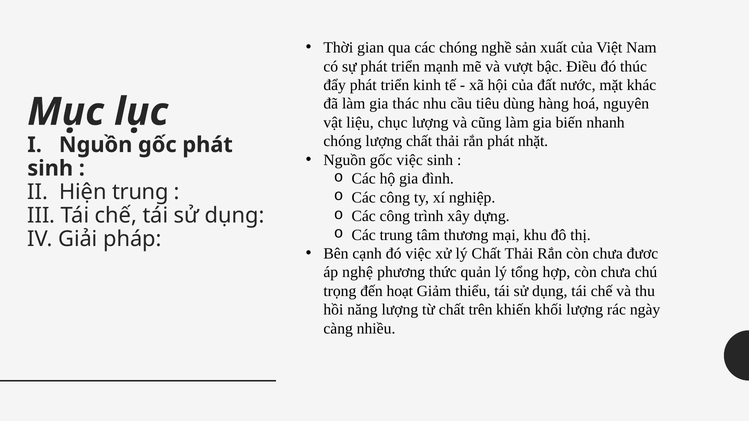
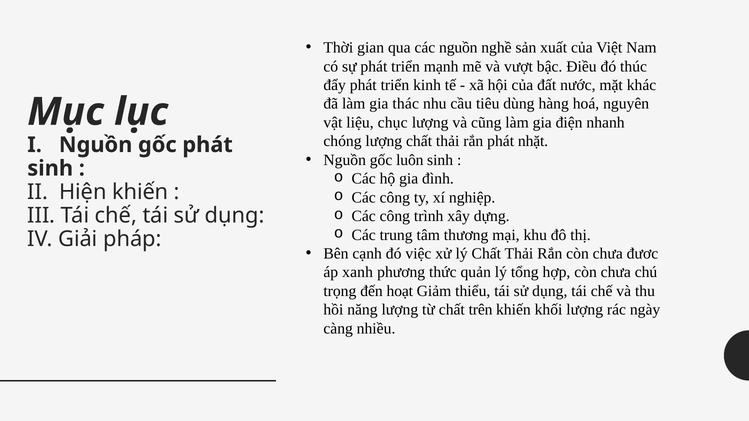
các chóng: chóng -> nguồn (458, 48)
biến: biến -> điện (569, 123)
gốc việc: việc -> luôn (410, 160)
Hiện trung: trung -> khiến (140, 192)
nghệ: nghệ -> xanh (358, 272)
